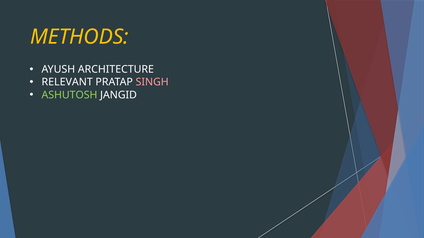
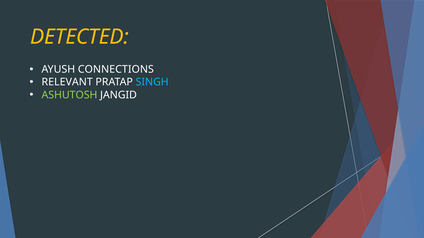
METHODS: METHODS -> DETECTED (80, 37)
ARCHITECTURE: ARCHITECTURE -> CONNECTIONS (116, 70)
SINGH colour: pink -> light blue (152, 82)
